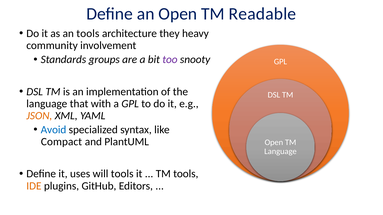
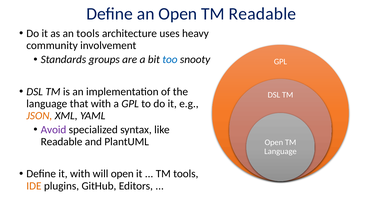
they: they -> uses (170, 34)
too colour: purple -> blue (170, 60)
Avoid colour: blue -> purple (53, 130)
Compact: Compact -> Readable (62, 142)
it uses: uses -> with (80, 174)
will tools: tools -> open (122, 174)
